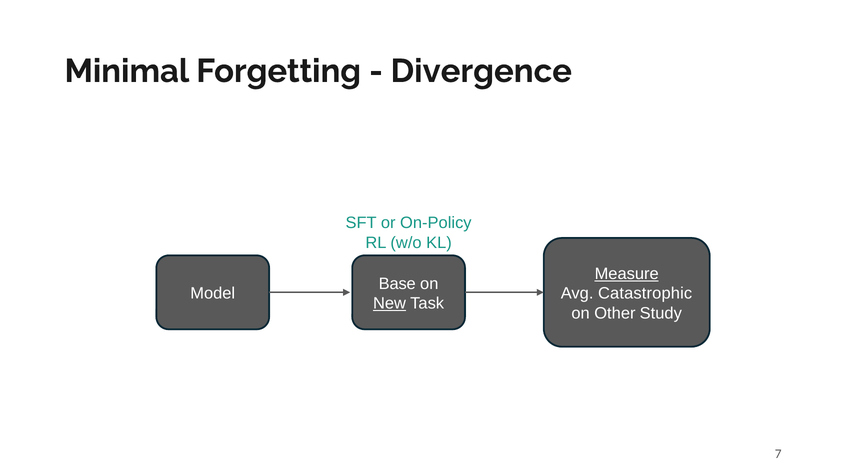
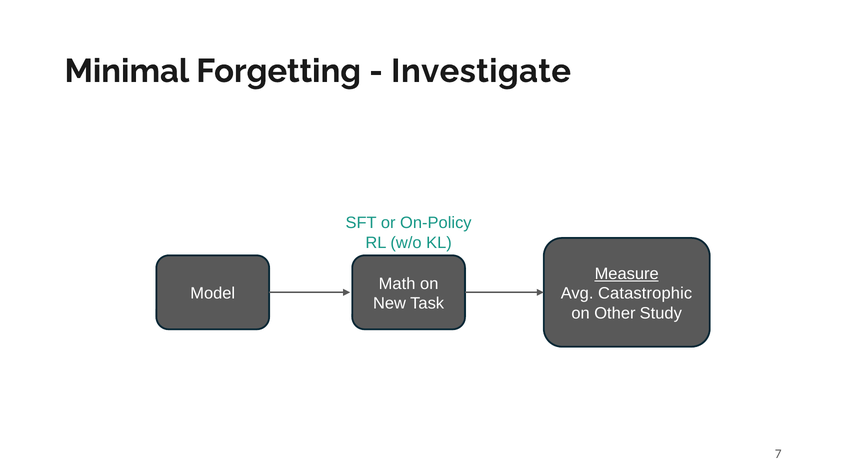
Divergence: Divergence -> Investigate (481, 71)
Base: Base -> Math (397, 284)
New underline: present -> none (389, 303)
